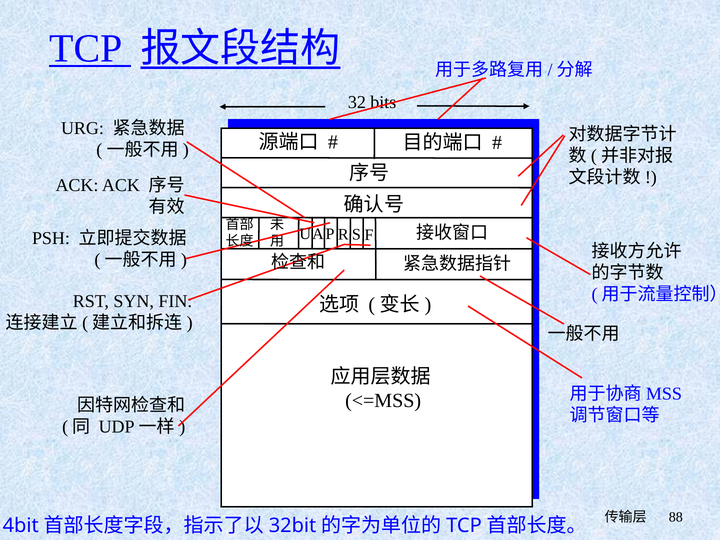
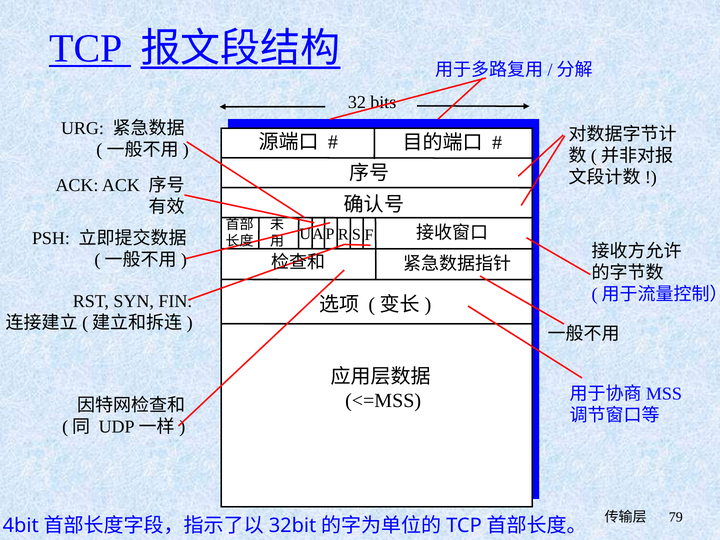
88: 88 -> 79 (676, 517)
